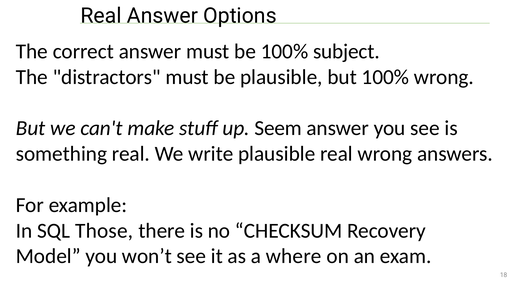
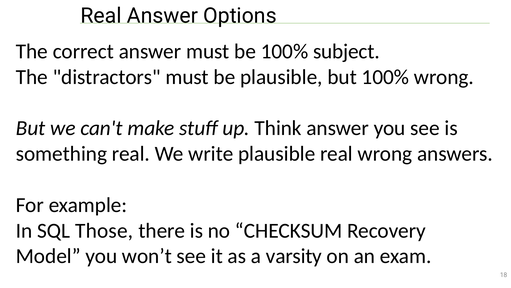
Seem: Seem -> Think (278, 128)
where: where -> varsity (294, 256)
